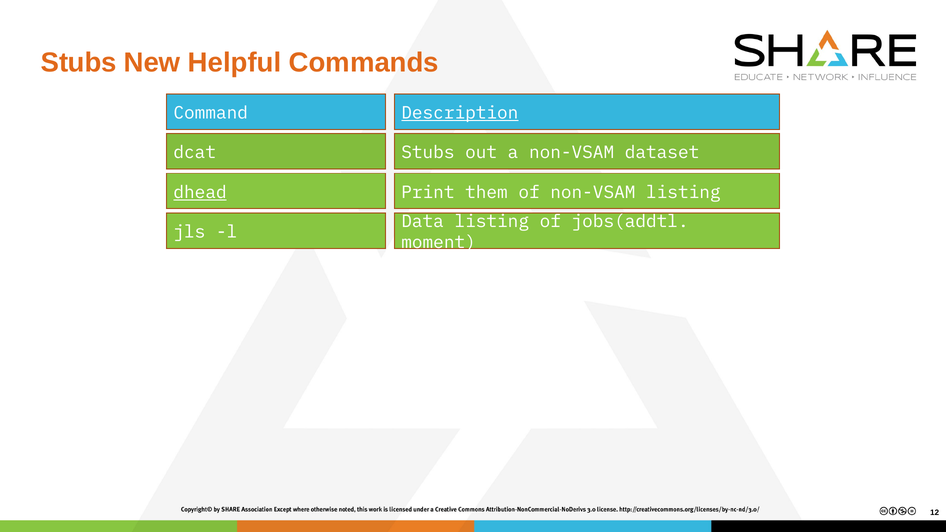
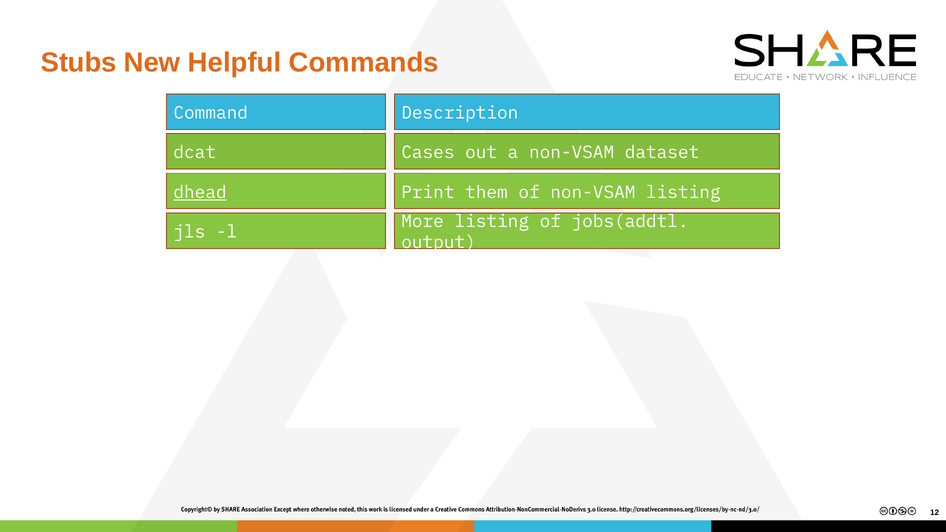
Description underline: present -> none (460, 113)
dcat Stubs: Stubs -> Cases (428, 153)
Data: Data -> More (423, 221)
moment: moment -> output (439, 243)
